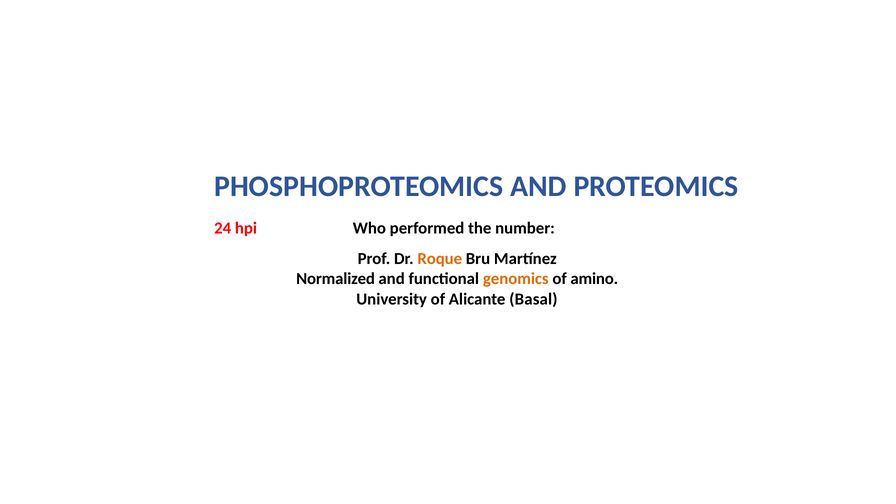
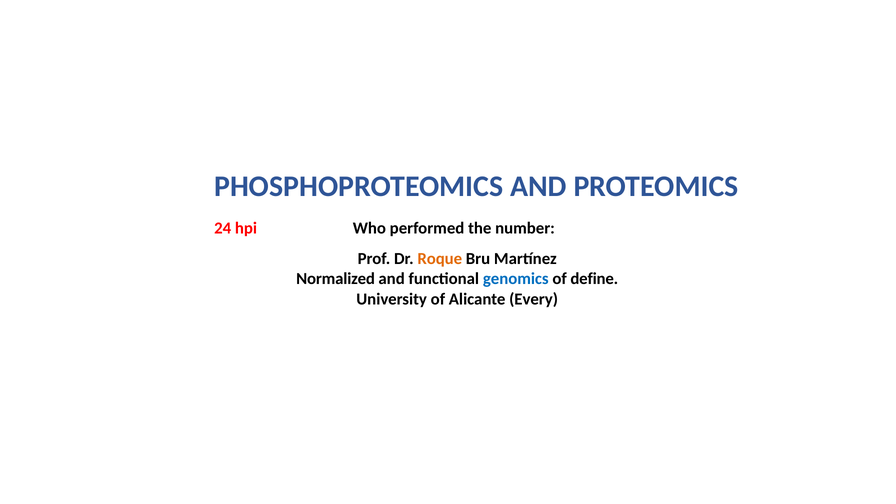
genomics colour: orange -> blue (516, 279)
amino: amino -> define (594, 279)
Basal: Basal -> Every (534, 299)
